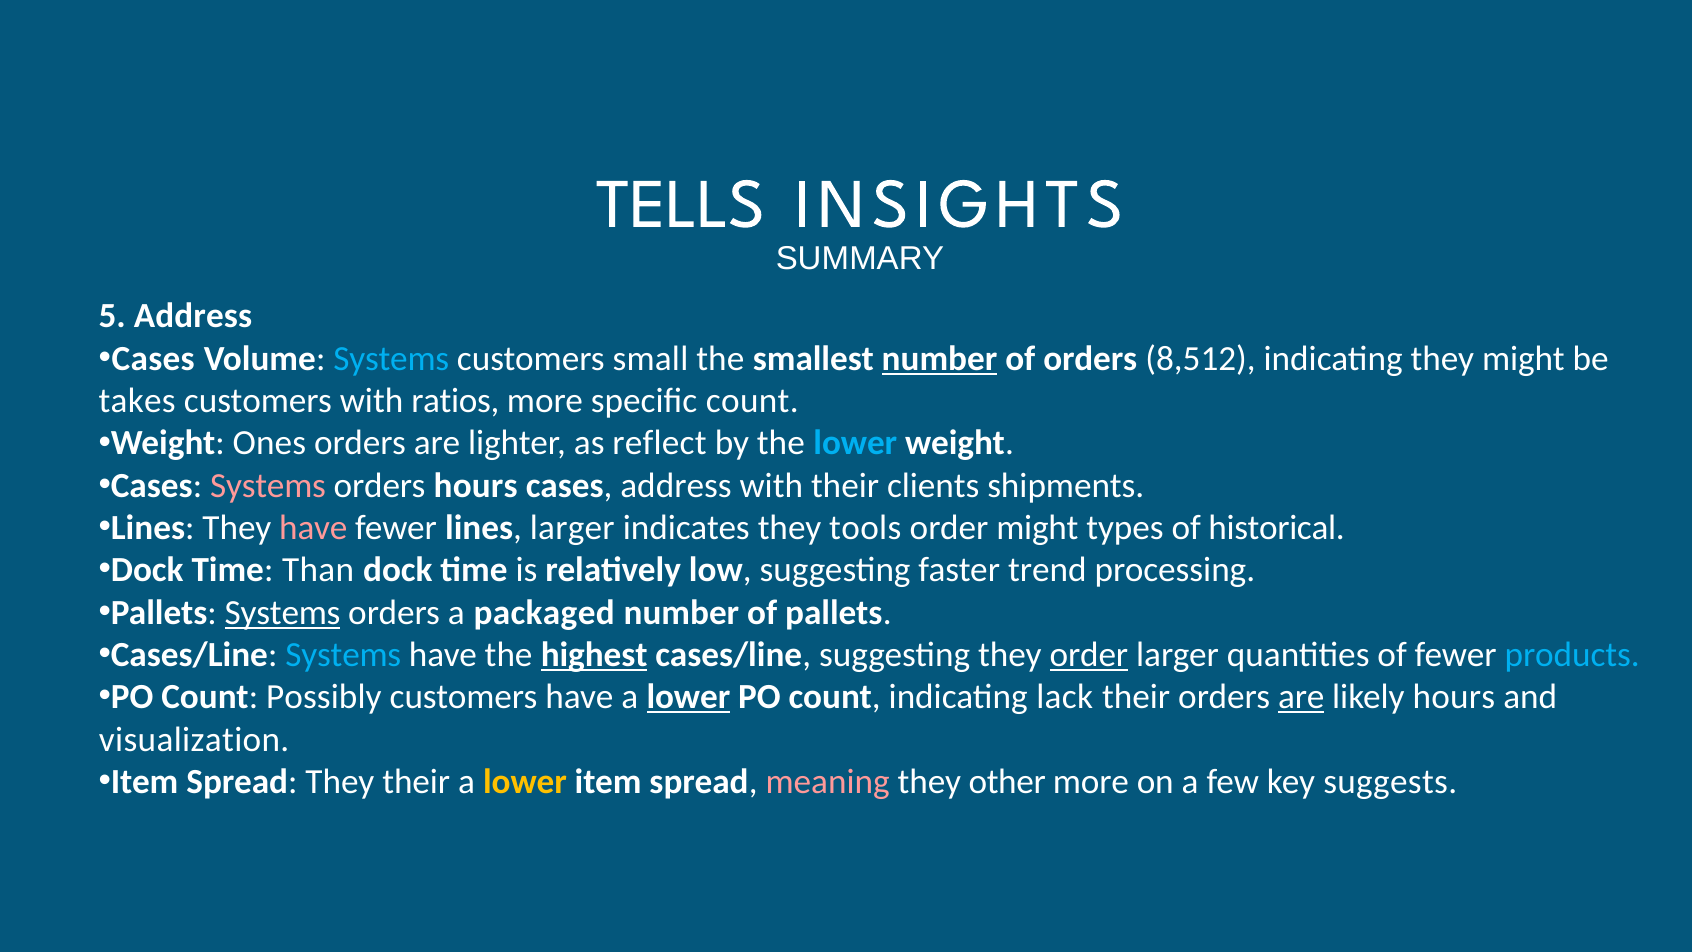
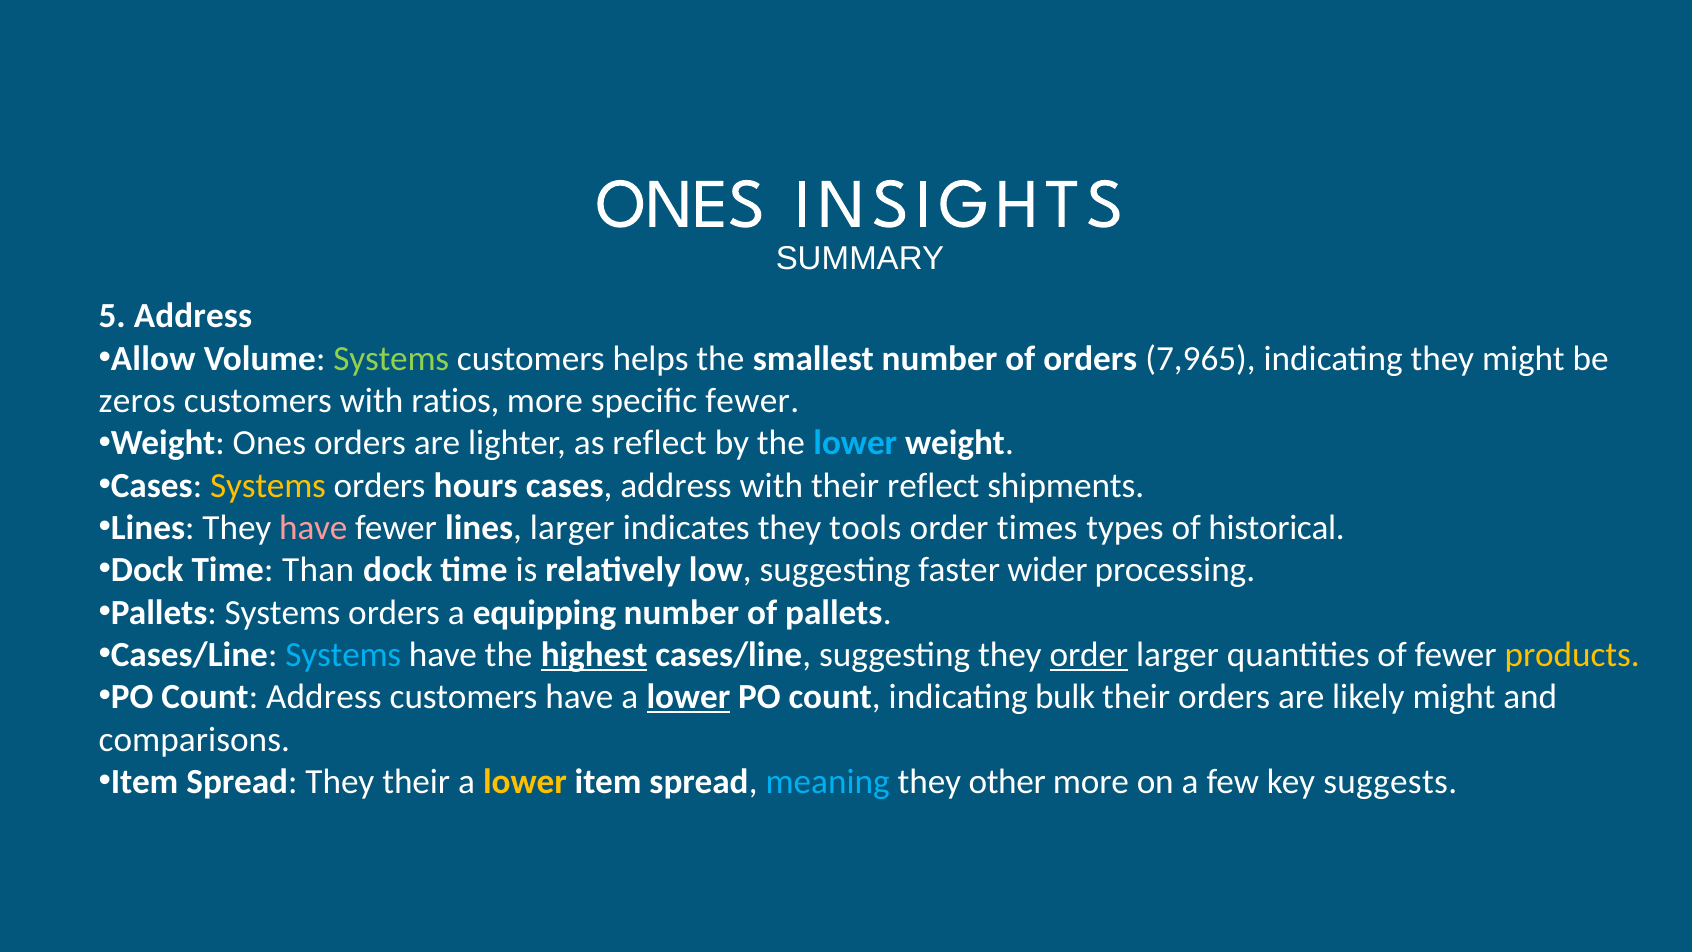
TELLS: TELLS -> ONES (680, 204)
Cases: Cases -> Allow (153, 359)
Systems colour: light blue -> light green (391, 359)
small: small -> helps (651, 359)
number underline: present -> none (940, 359)
8,512: 8,512 -> 7,965 (1201, 359)
takes: takes -> zeros (137, 401)
specific count: count -> fewer (752, 401)
Systems colour: pink -> yellow (268, 485)
their clients: clients -> reflect (933, 485)
order might: might -> times (1037, 528)
trend: trend -> wider (1047, 570)
Systems underline: present -> none (283, 612)
packaged: packaged -> equipping (545, 612)
products colour: light blue -> yellow (1572, 655)
Count Possibly: Possibly -> Address (324, 697)
lack: lack -> bulk (1065, 697)
are underline: present -> none (1301, 697)
likely hours: hours -> might (1454, 697)
visualization: visualization -> comparisons (194, 739)
meaning colour: pink -> light blue (828, 782)
